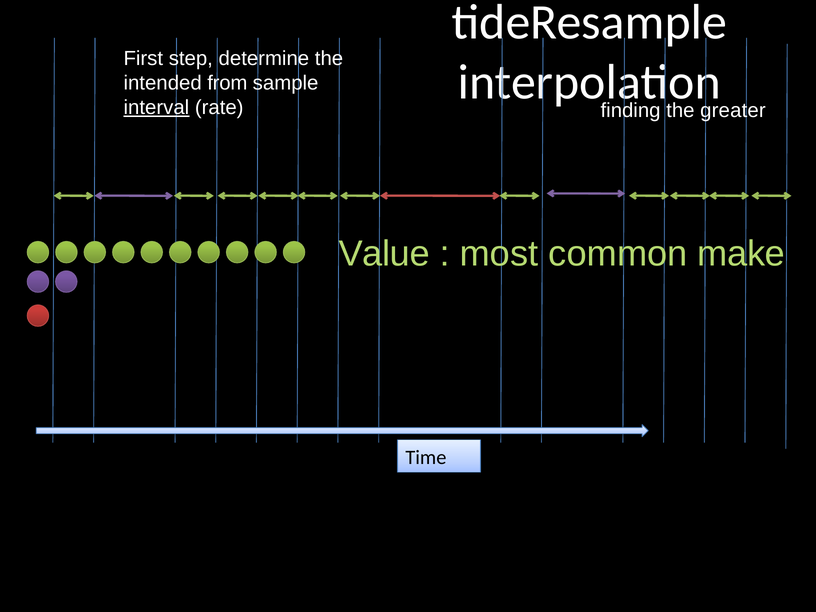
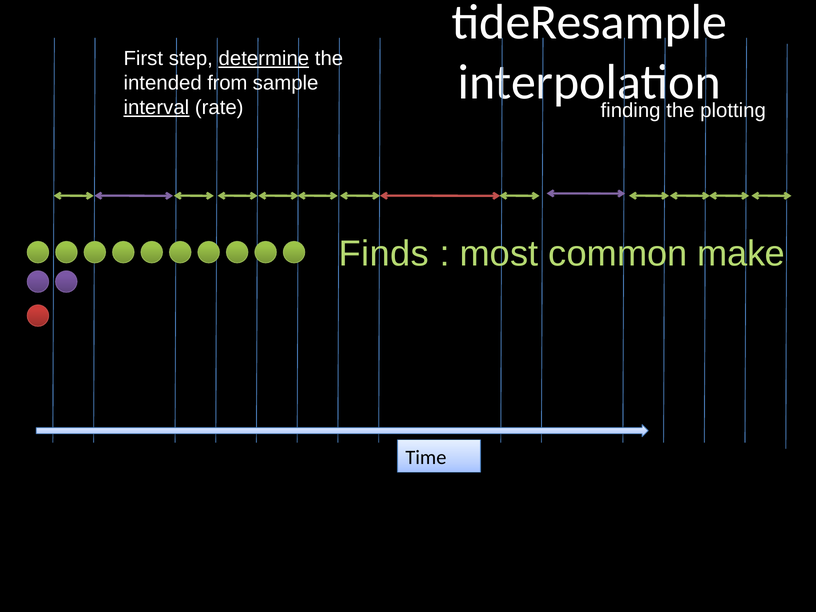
determine underline: none -> present (264, 58)
greater: greater -> plotting (733, 111)
Value: Value -> Finds (384, 254)
